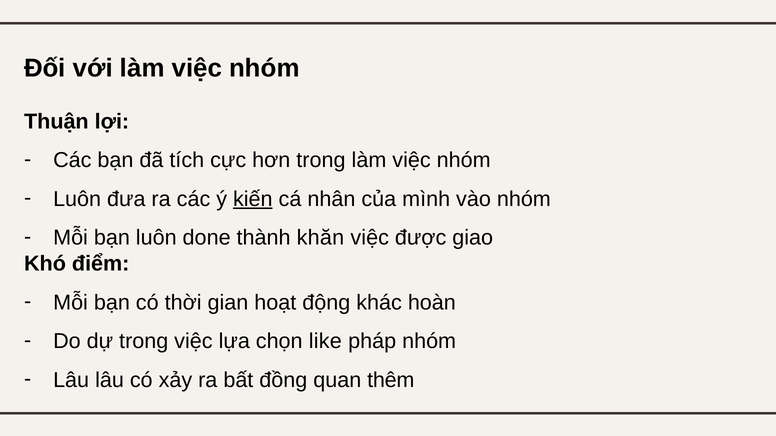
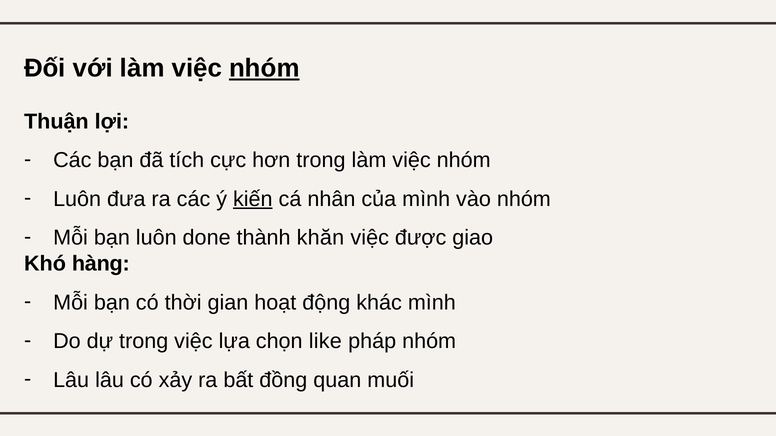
nhóm underline: none -> present (264, 68)
điểm: điểm -> hàng (101, 264)
khác hoàn: hoàn -> mình (432, 303)
thêm: thêm -> muối (391, 380)
